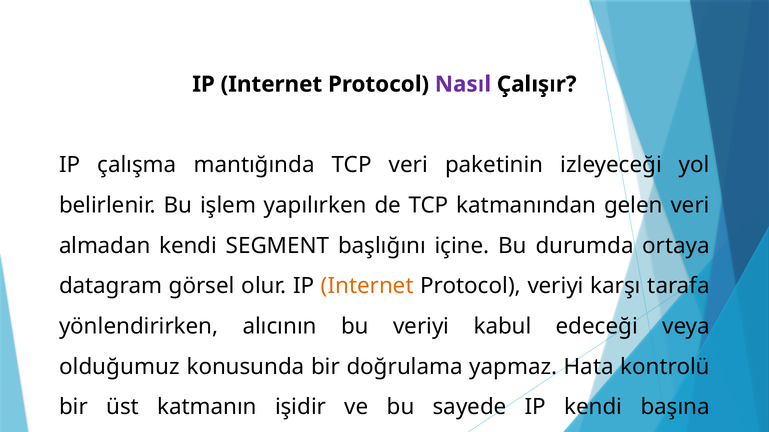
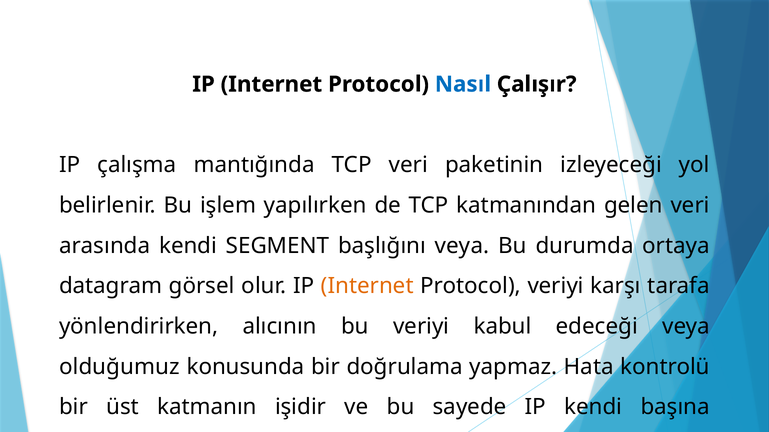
Nasıl colour: purple -> blue (463, 84)
almadan: almadan -> arasında (105, 246)
başlığını içine: içine -> veya (462, 246)
